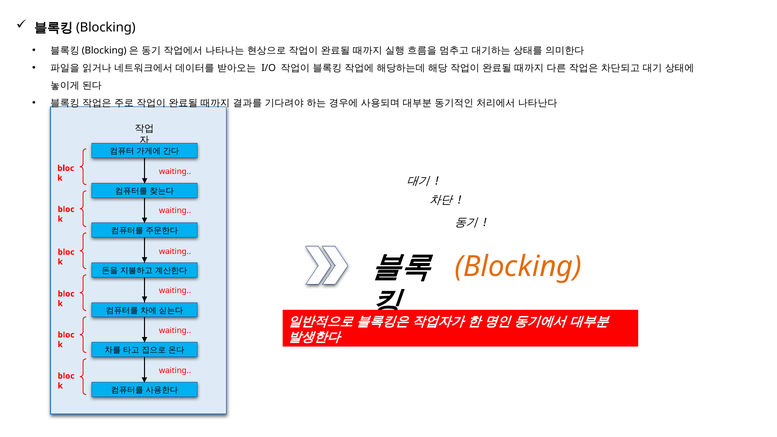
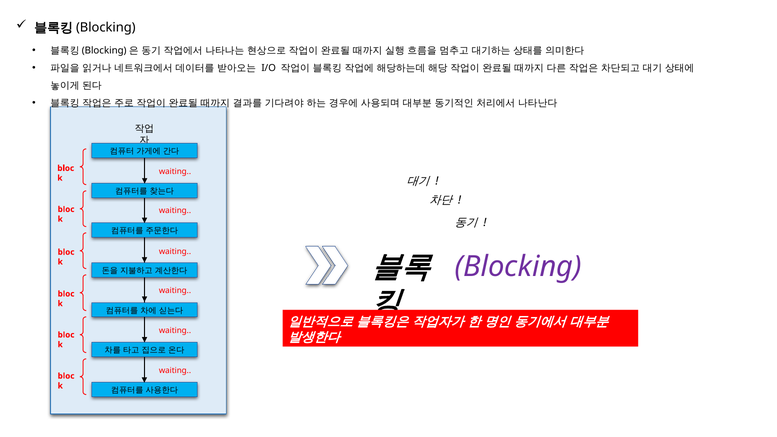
Blocking colour: orange -> purple (518, 267)
